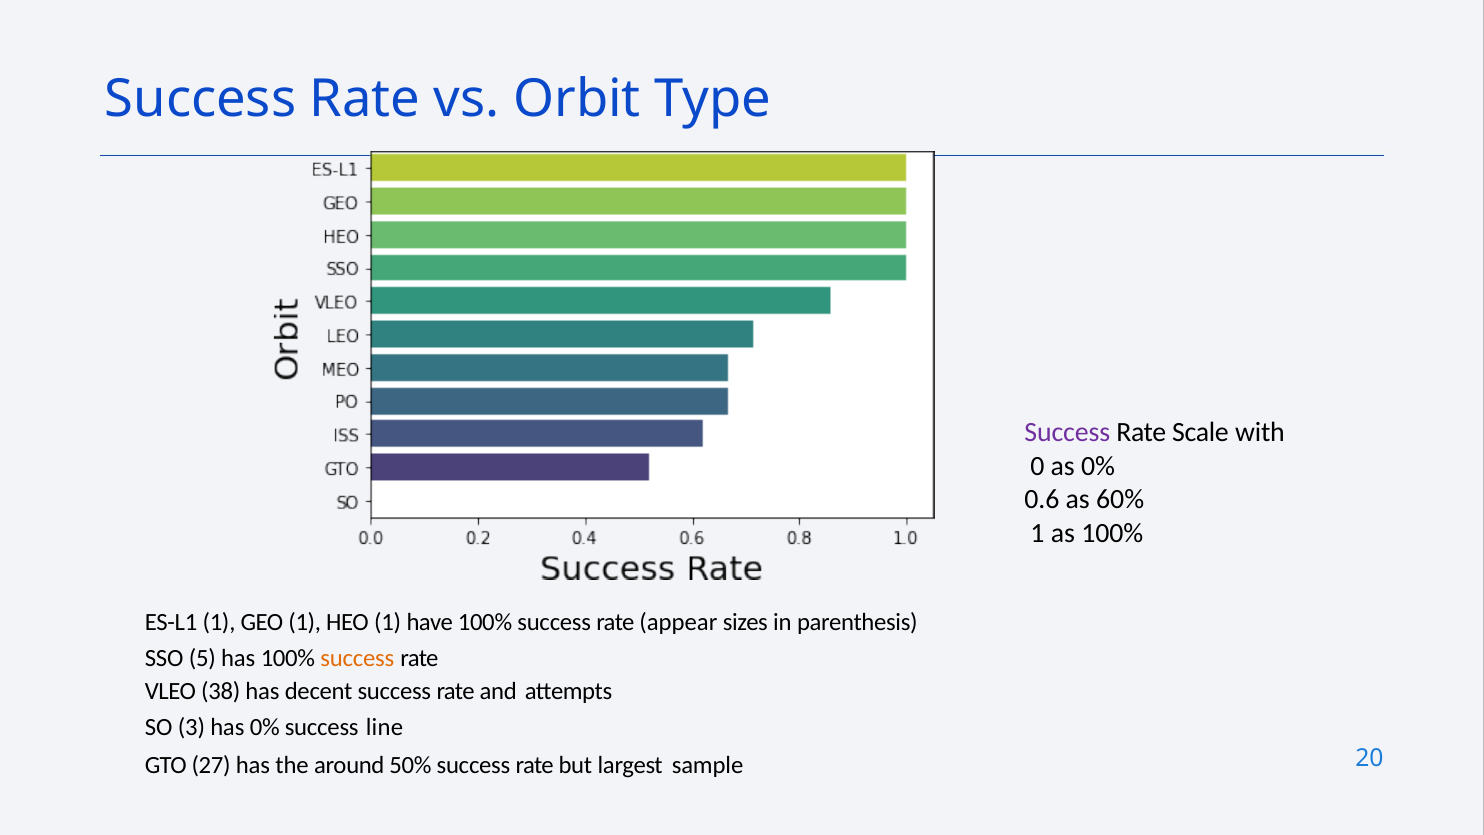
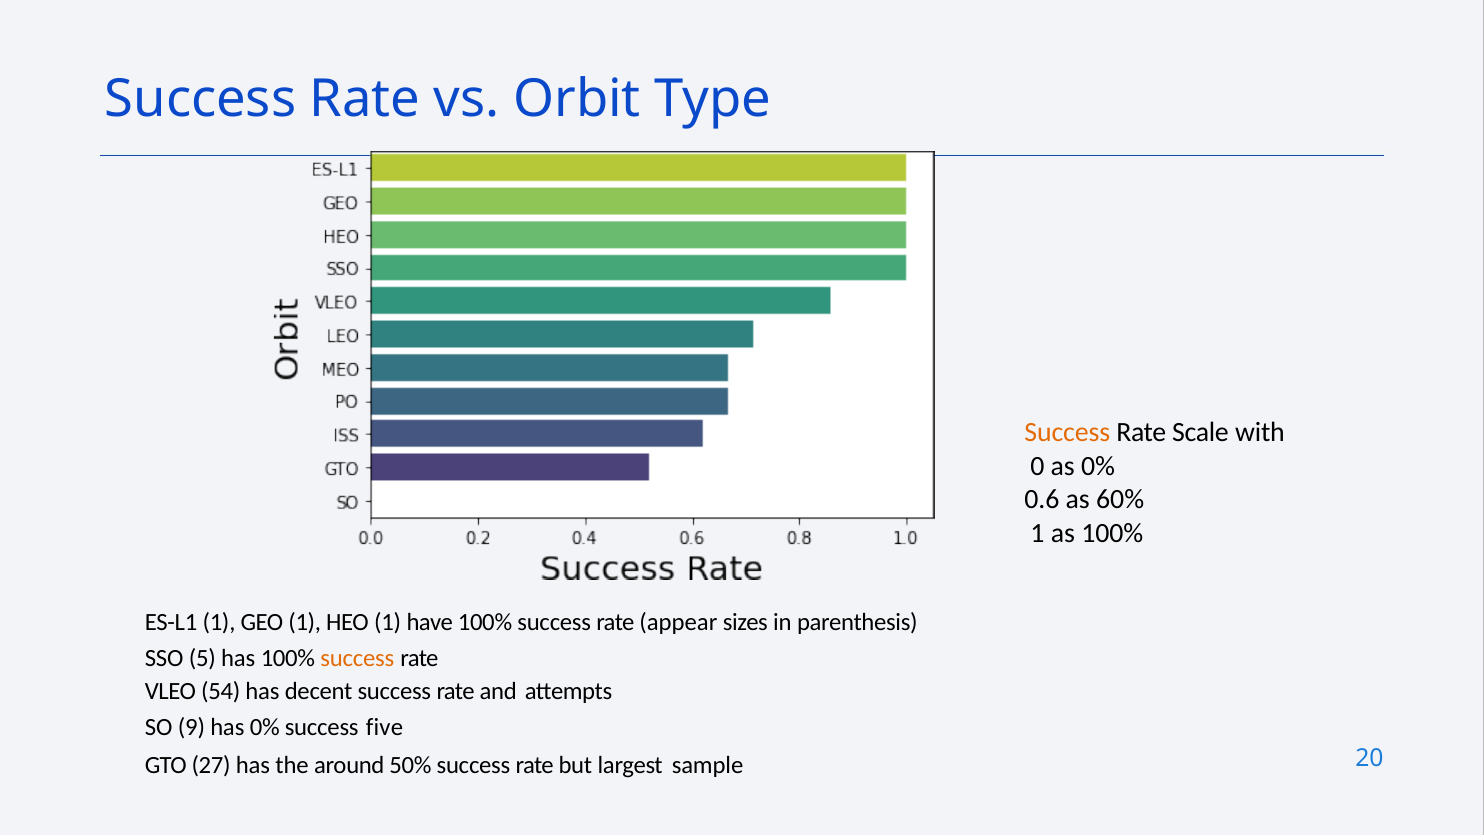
Success colour: purple -> orange (1067, 433)
38: 38 -> 54 (221, 691)
3: 3 -> 9 (191, 727)
line: line -> five (384, 727)
